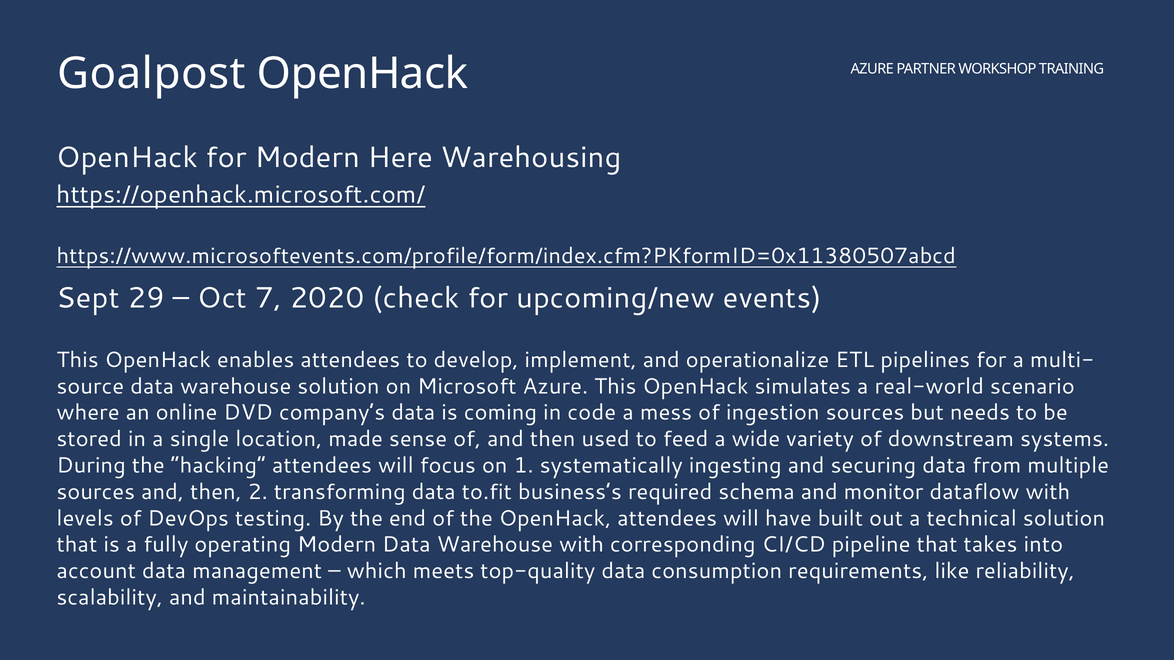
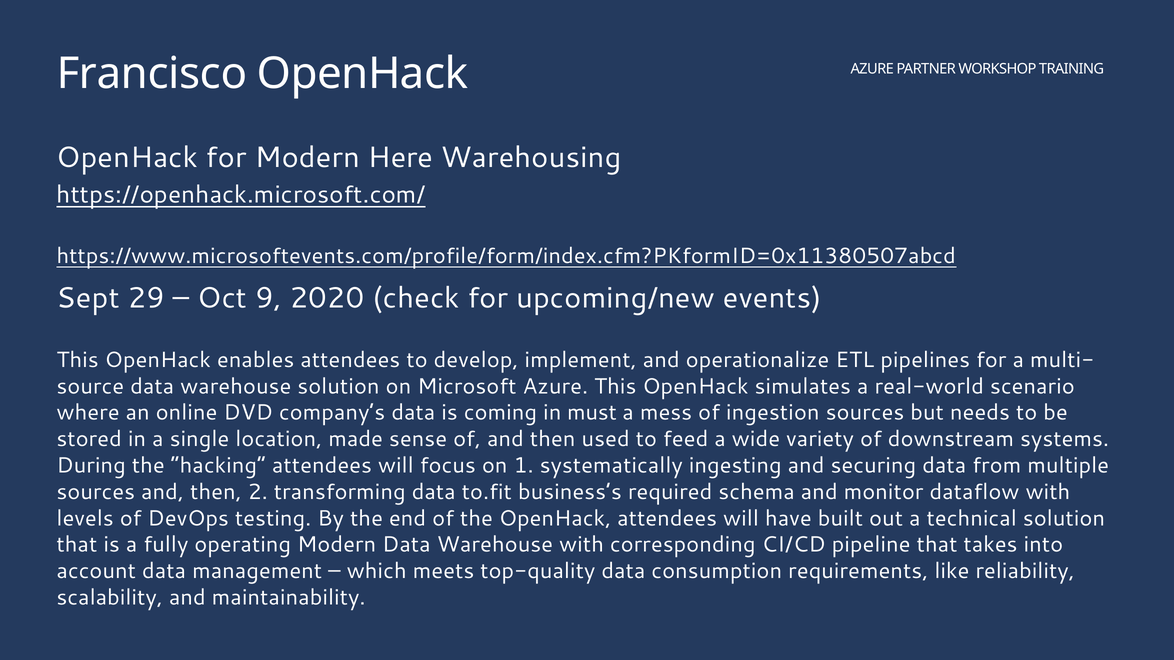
Goalpost: Goalpost -> Francisco (152, 74)
7: 7 -> 9 (268, 298)
code: code -> must (592, 413)
